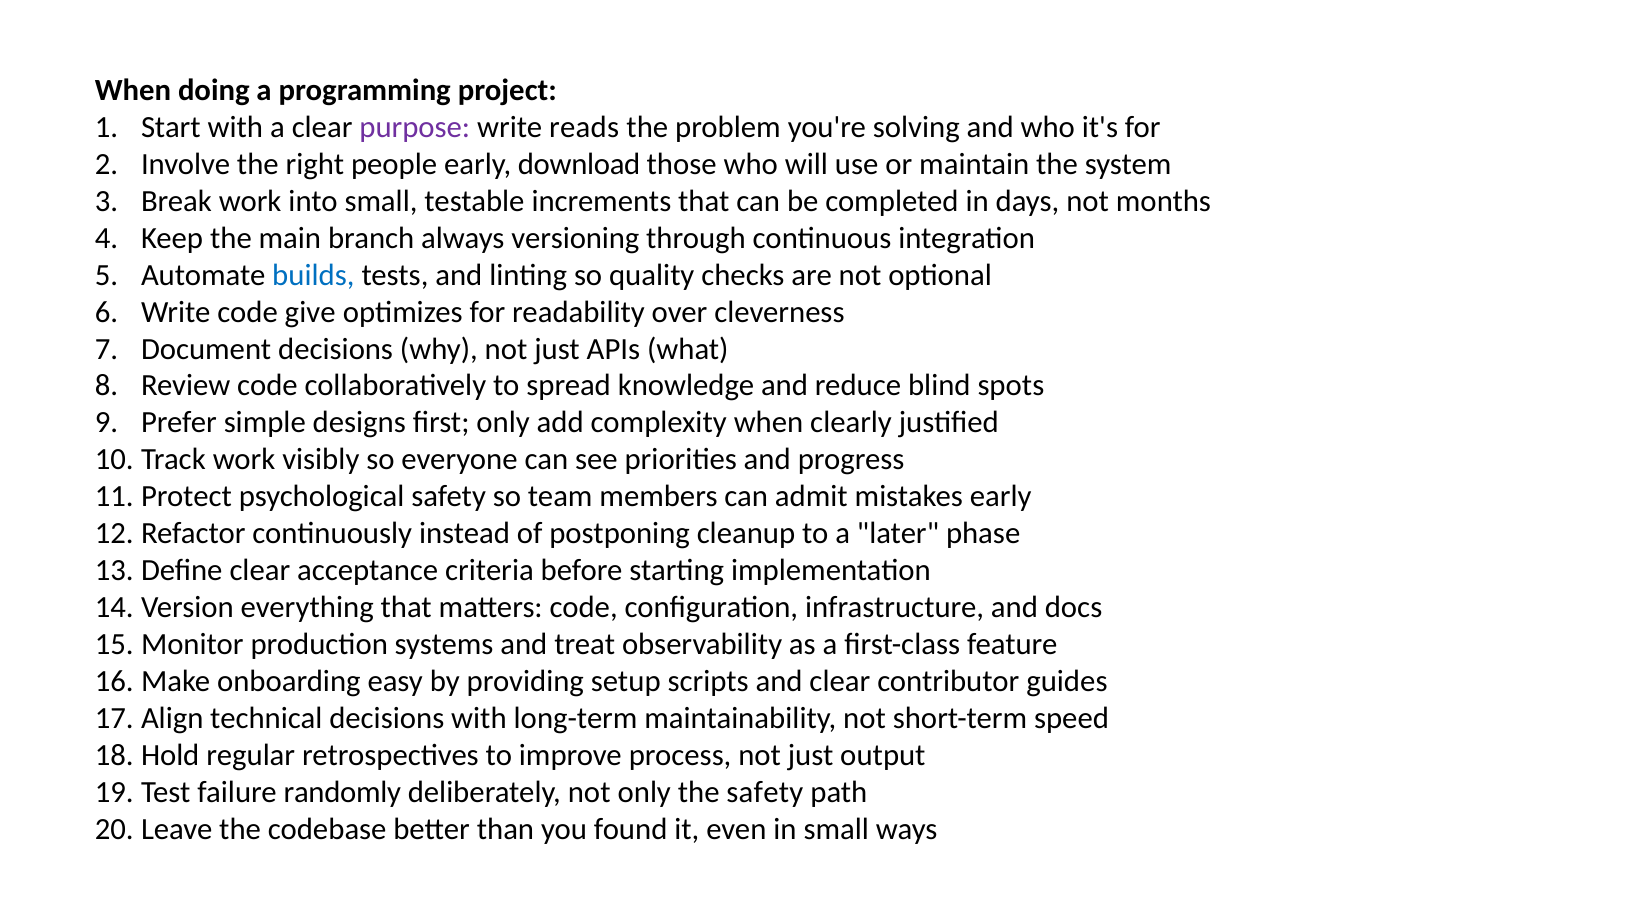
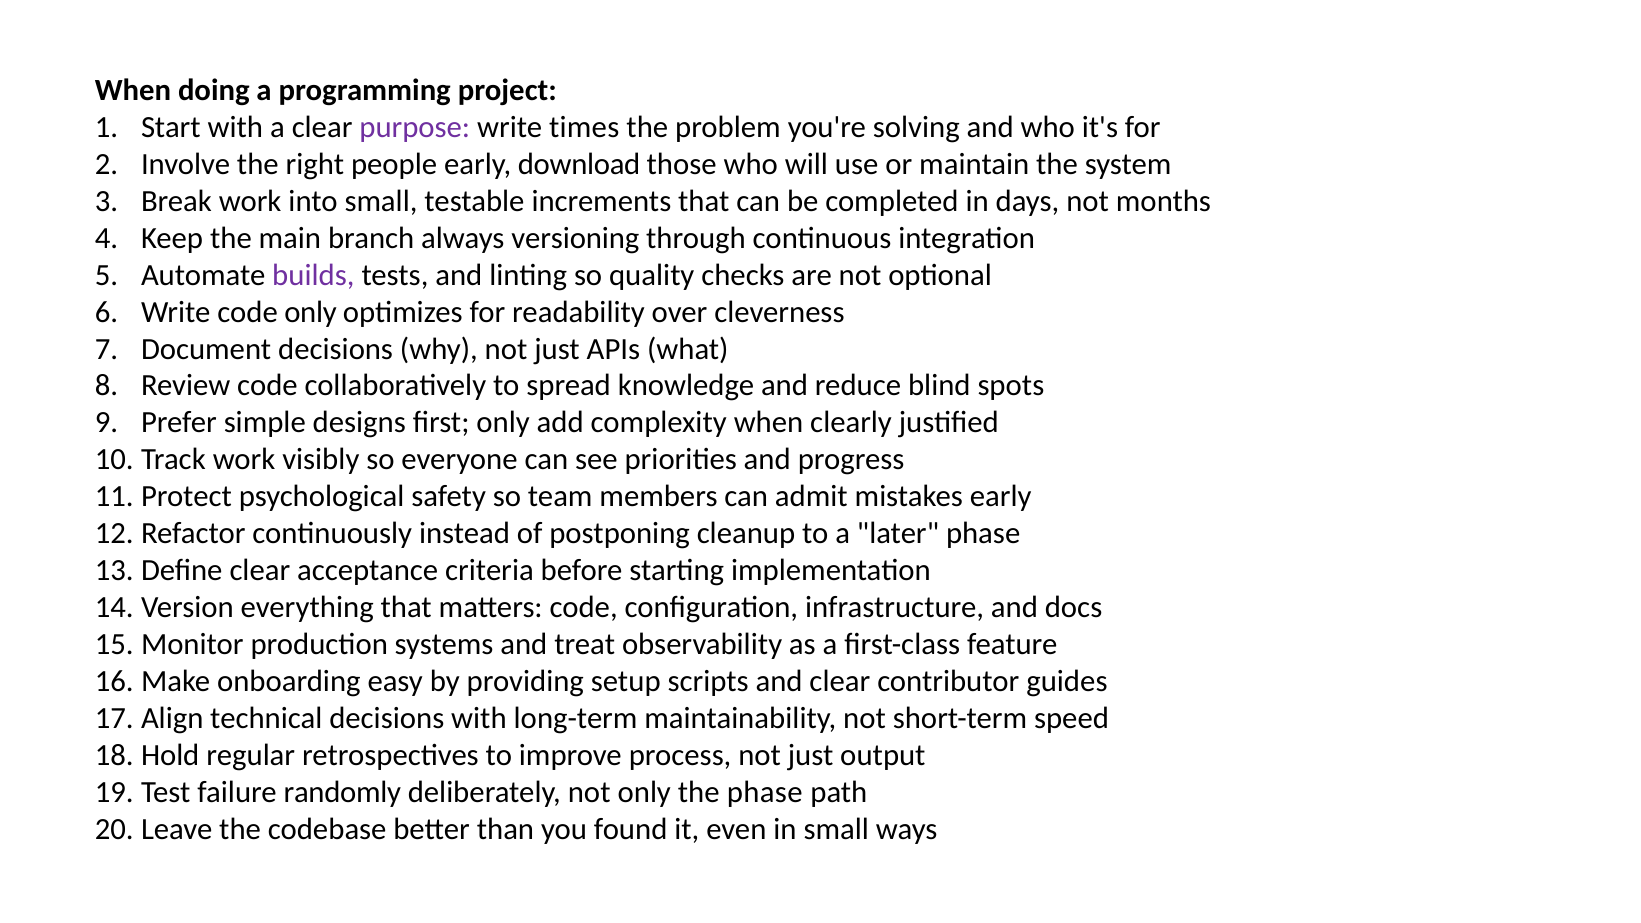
reads: reads -> times (584, 127)
builds colour: blue -> purple (313, 275)
code give: give -> only (310, 312)
the safety: safety -> phase (765, 792)
